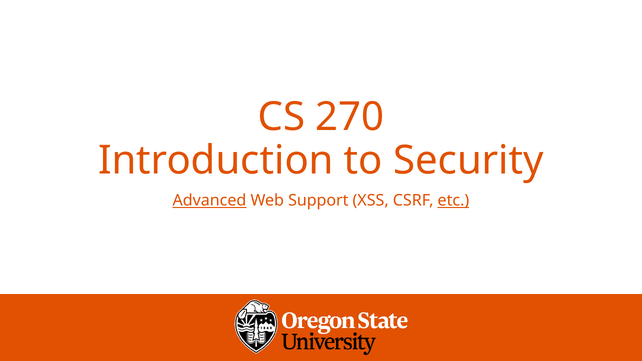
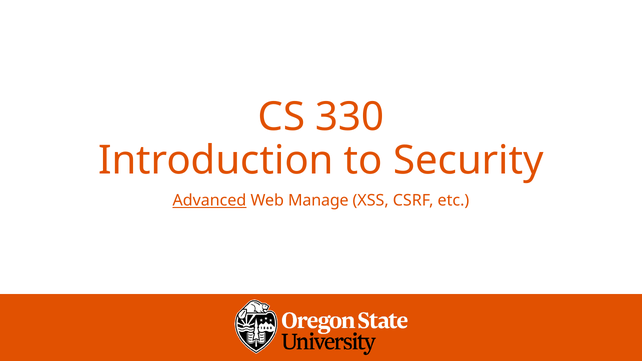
270: 270 -> 330 (350, 117)
Support: Support -> Manage (318, 201)
etc underline: present -> none (453, 201)
